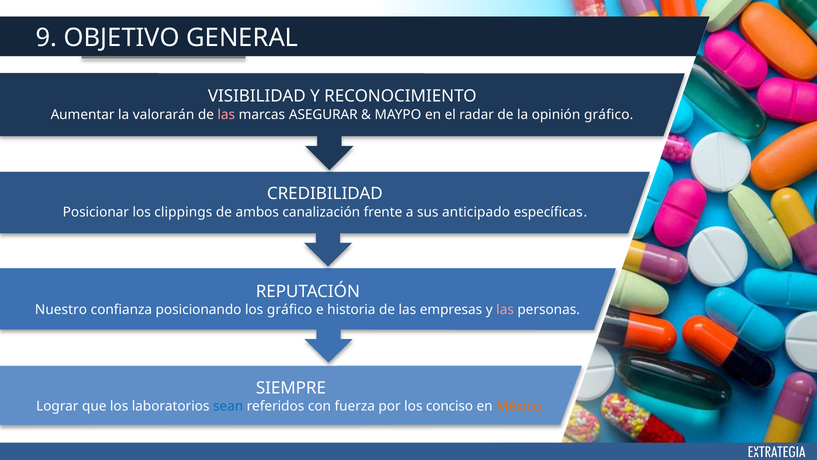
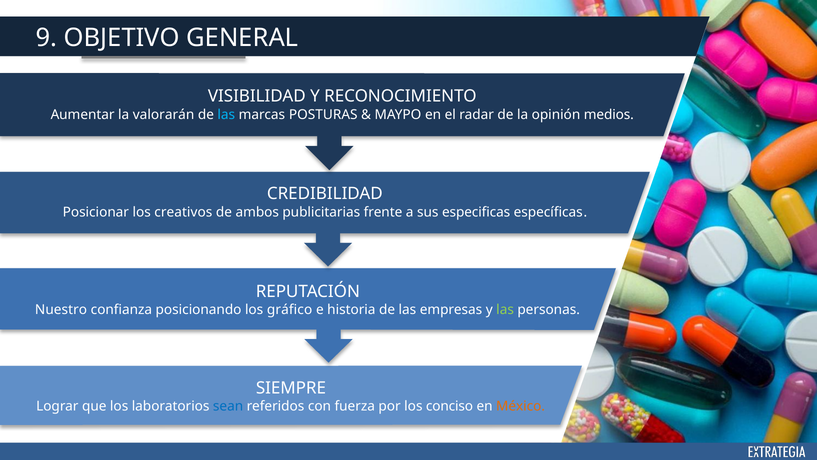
las colour: pink -> light blue (226, 115)
ASEGURAR: ASEGURAR -> POSTURAS (323, 115)
opinión gráfico: gráfico -> medios (609, 115)
clippings: clippings -> creativos (183, 212)
canalización: canalización -> publicitarias (321, 212)
anticipado: anticipado -> especificas (476, 212)
las colour: pink -> light green (505, 309)
